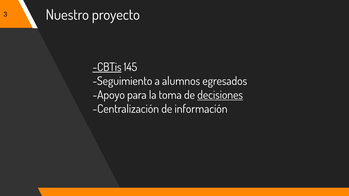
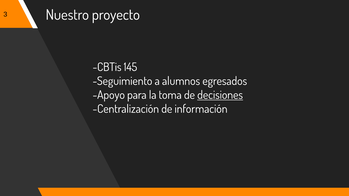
CBTis underline: present -> none (107, 67)
